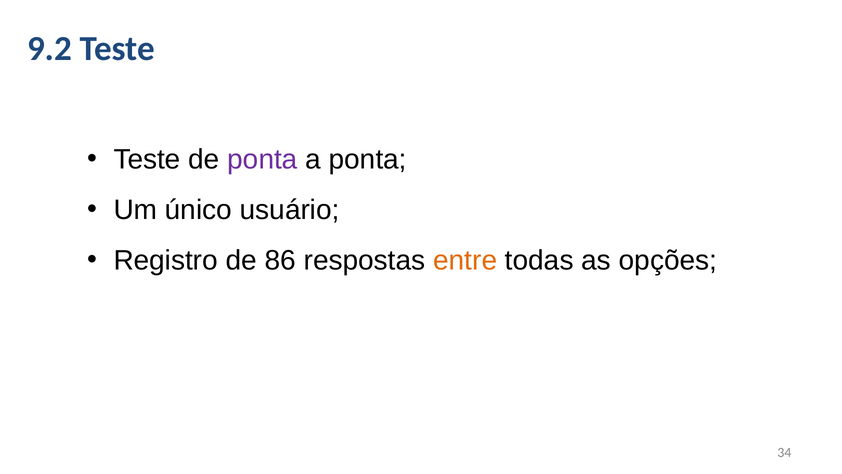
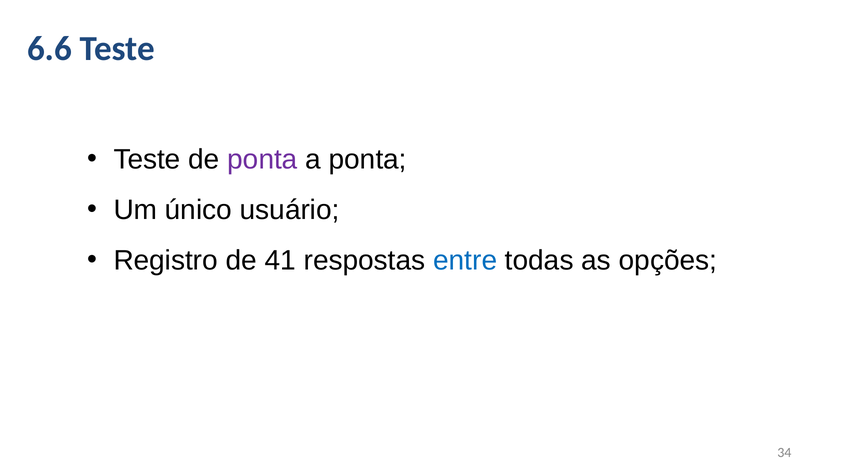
9.2: 9.2 -> 6.6 (50, 49)
86: 86 -> 41 (280, 260)
entre colour: orange -> blue (465, 260)
